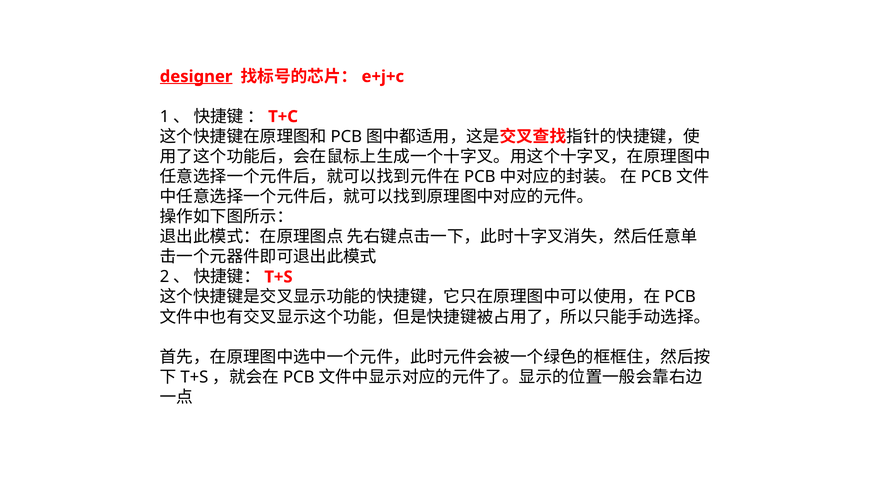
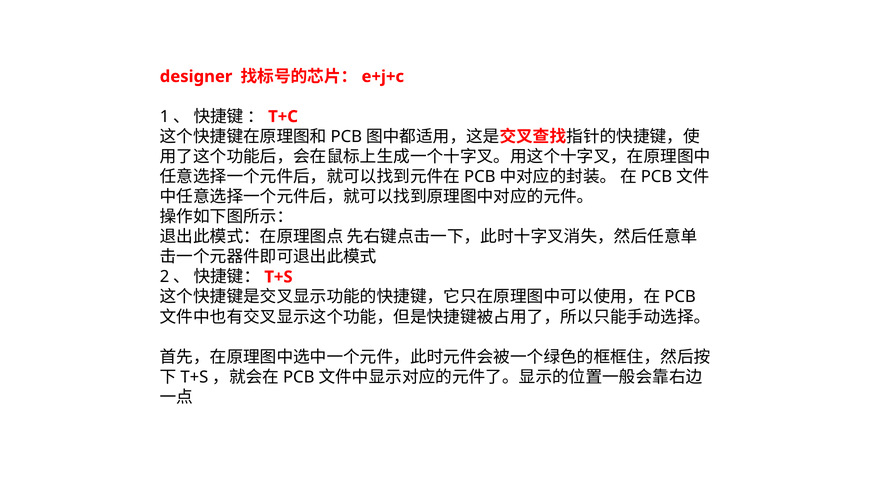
designer underline: present -> none (196, 76)
